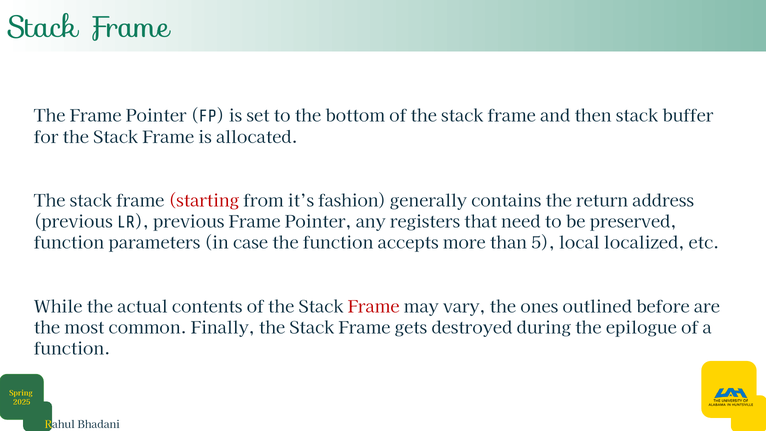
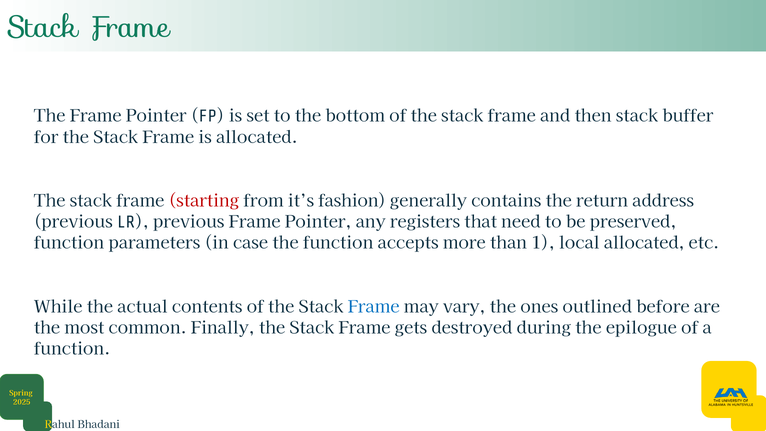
5: 5 -> 1 (543, 243)
local localized: localized -> allocated (644, 243)
Frame colour: red -> blue (374, 307)
